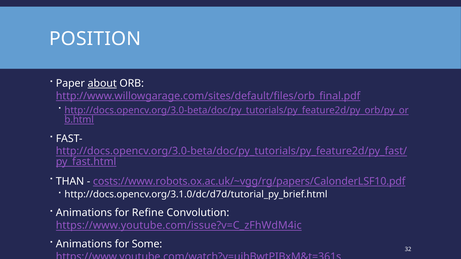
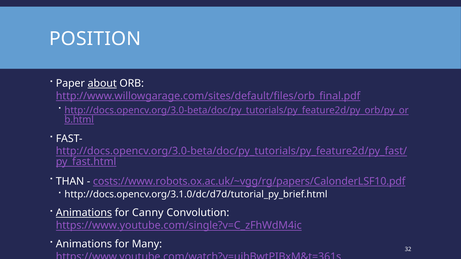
Animations underline: none -> present (84, 213)
Refine: Refine -> Canny (148, 213)
https://www.youtube.com/issue?v=C_zFhWdM4ic: https://www.youtube.com/issue?v=C_zFhWdM4ic -> https://www.youtube.com/single?v=C_zFhWdM4ic (179, 226)
Some: Some -> Many (147, 244)
